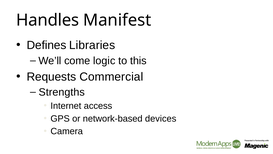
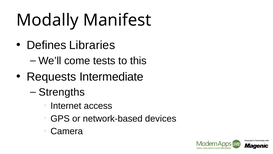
Handles: Handles -> Modally (48, 20)
logic: logic -> tests (104, 61)
Commercial: Commercial -> Intermediate (111, 76)
